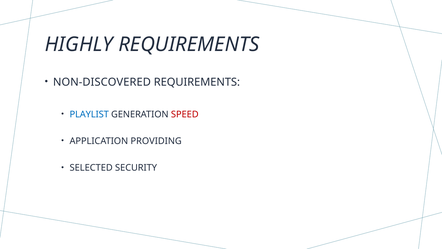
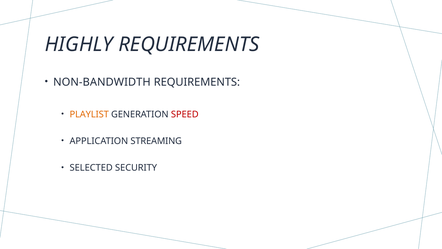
NON-DISCOVERED: NON-DISCOVERED -> NON-BANDWIDTH (102, 82)
PLAYLIST colour: blue -> orange (89, 114)
PROVIDING: PROVIDING -> STREAMING (156, 141)
